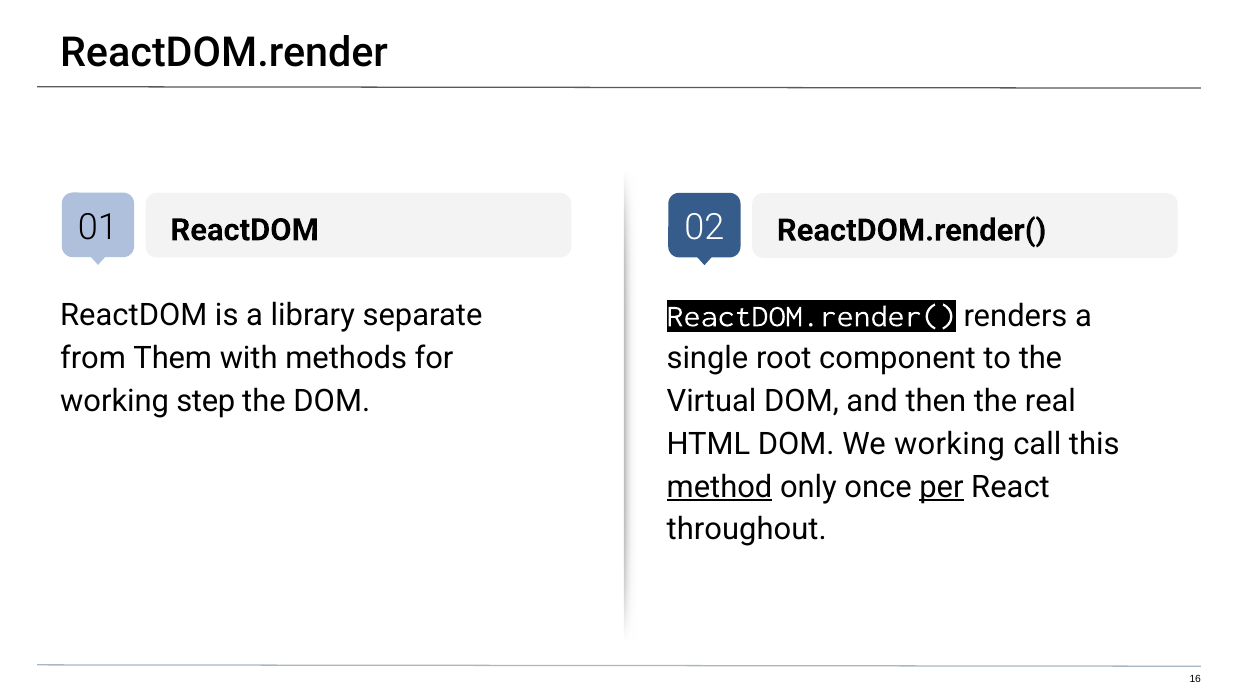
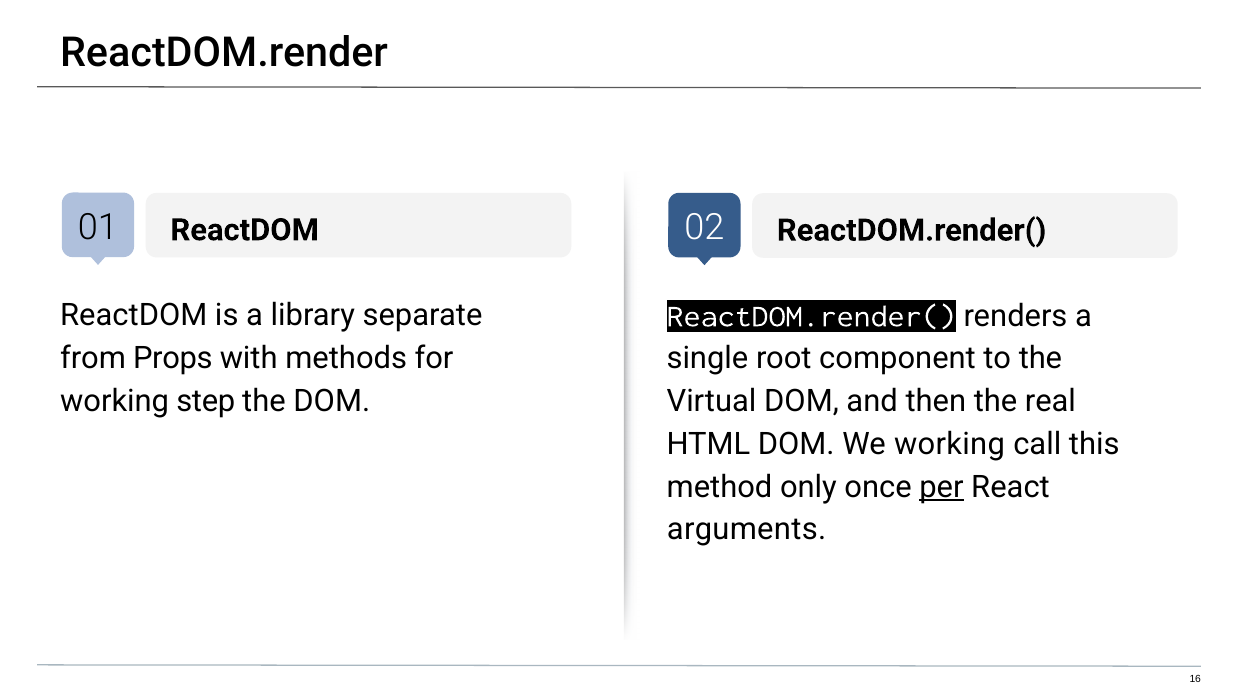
Them: Them -> Props (173, 358)
method underline: present -> none (719, 487)
throughout: throughout -> arguments (747, 529)
